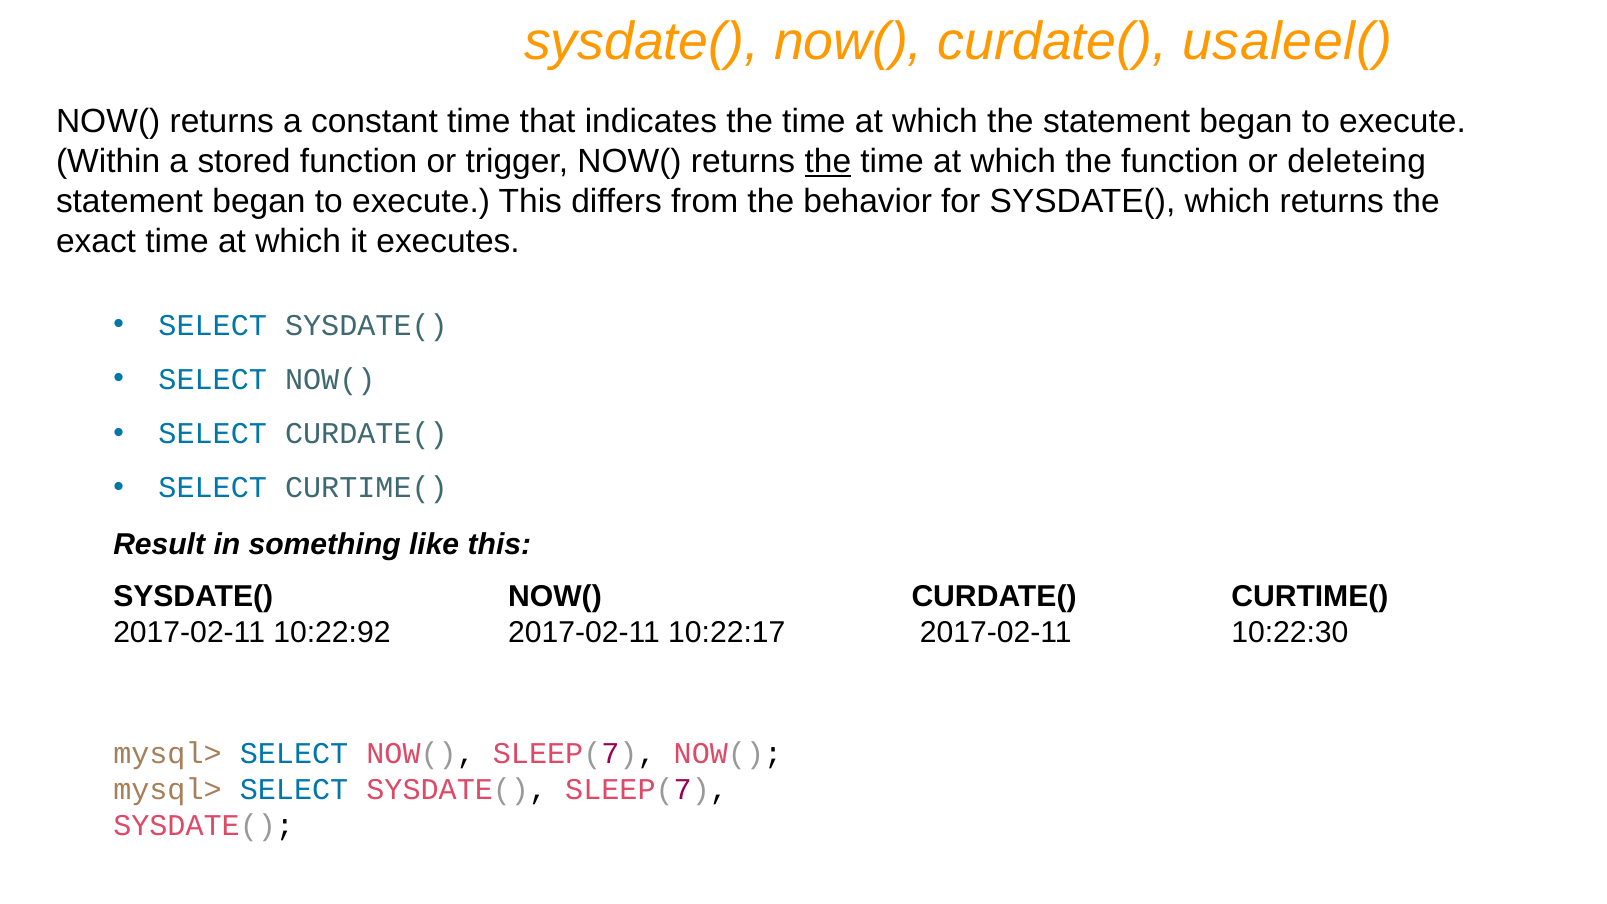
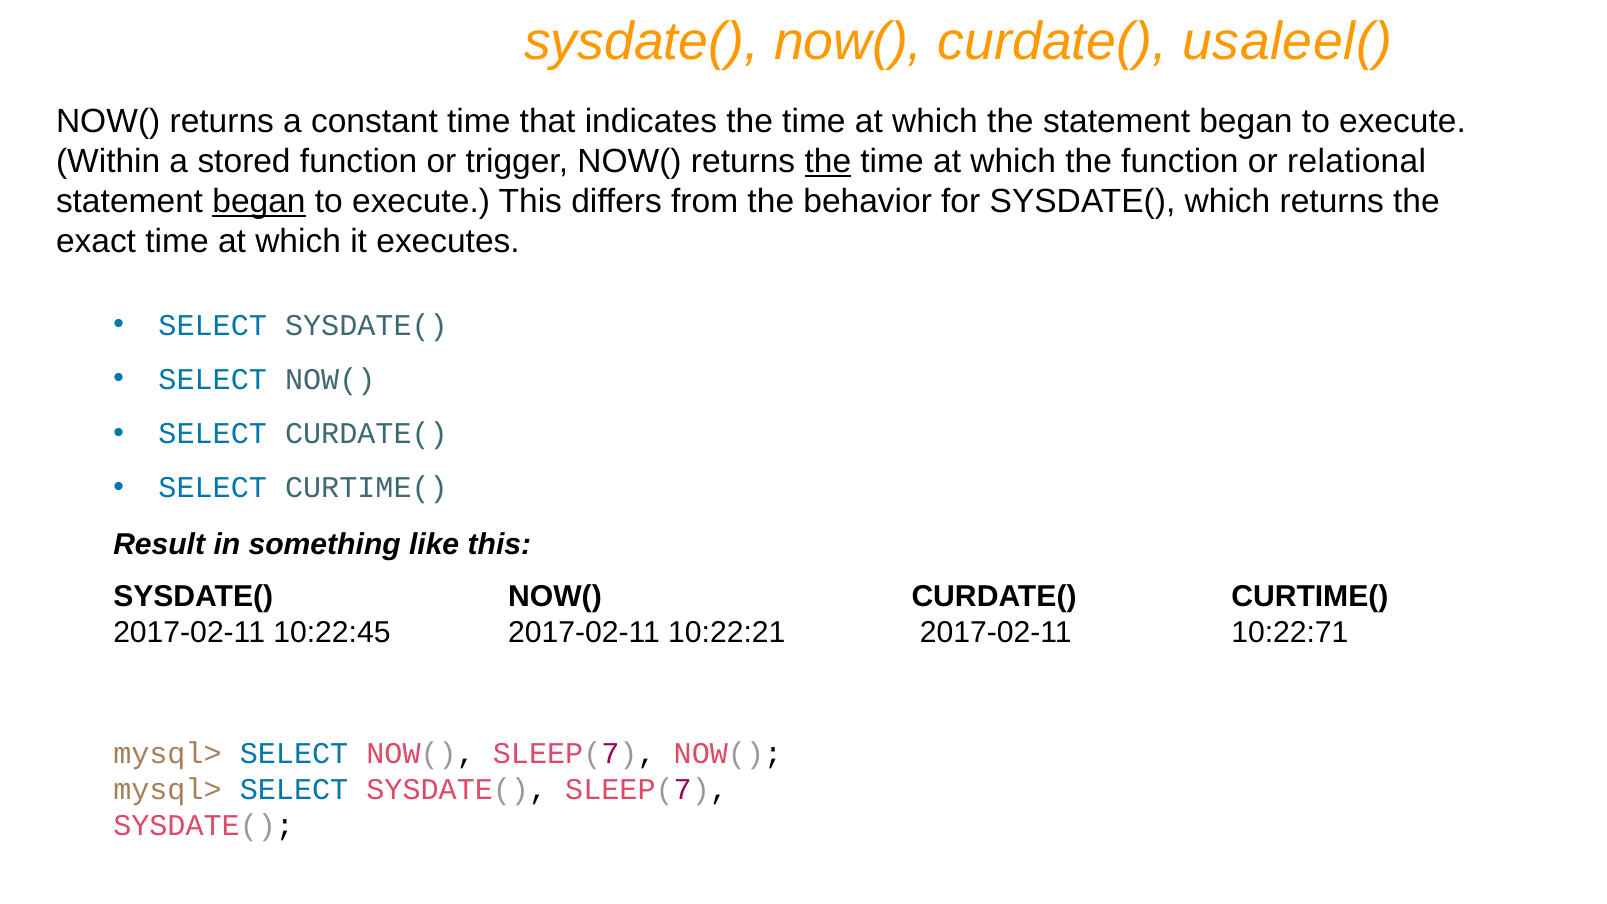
deleteing: deleteing -> relational (1357, 161)
began underline: none -> present (259, 201)
10:22:92: 10:22:92 -> 10:22:45 (332, 633)
10:22:17: 10:22:17 -> 10:22:21 (727, 633)
10:22:30: 10:22:30 -> 10:22:71 (1290, 633)
